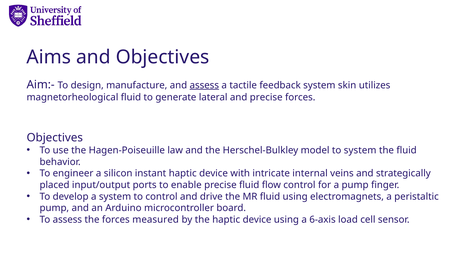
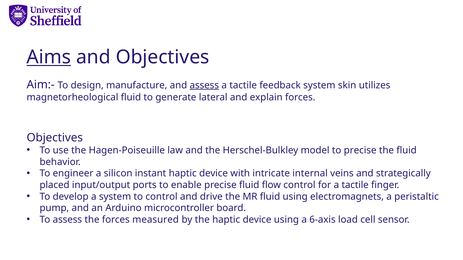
Aims underline: none -> present (49, 57)
and precise: precise -> explain (266, 97)
to system: system -> precise (360, 151)
for a pump: pump -> tactile (355, 185)
